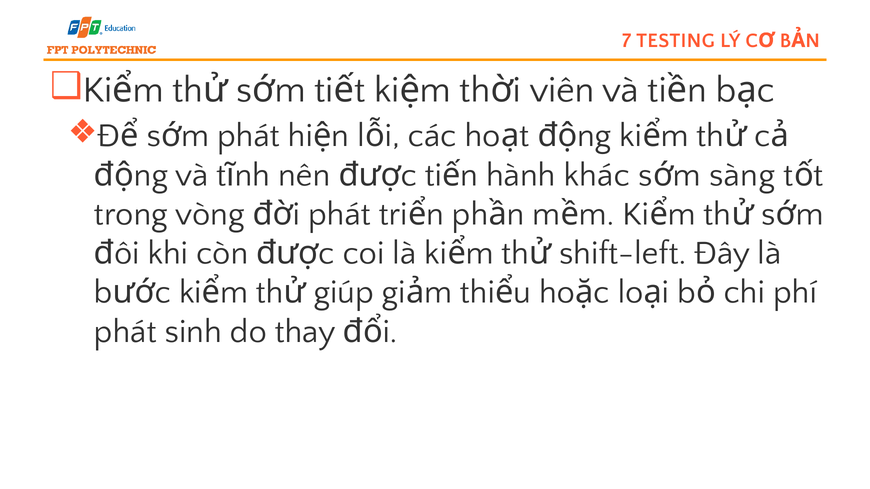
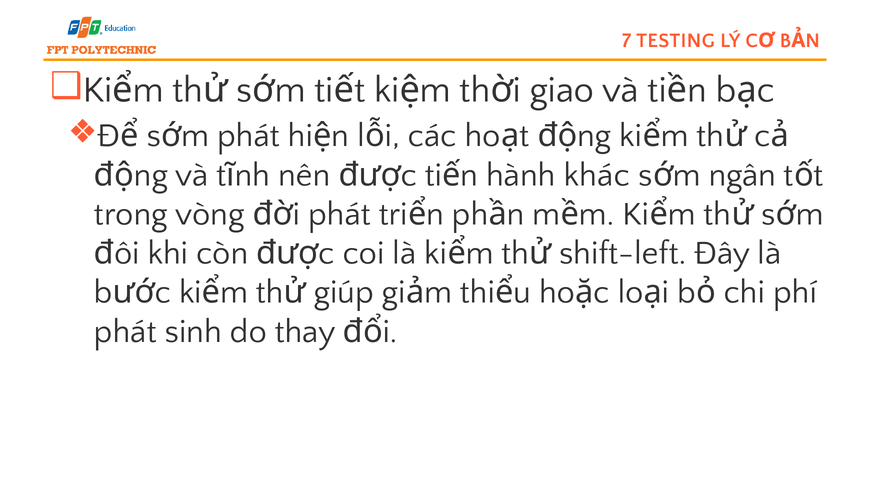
viên: viên -> giao (562, 90)
sàng: sàng -> ngân (742, 175)
